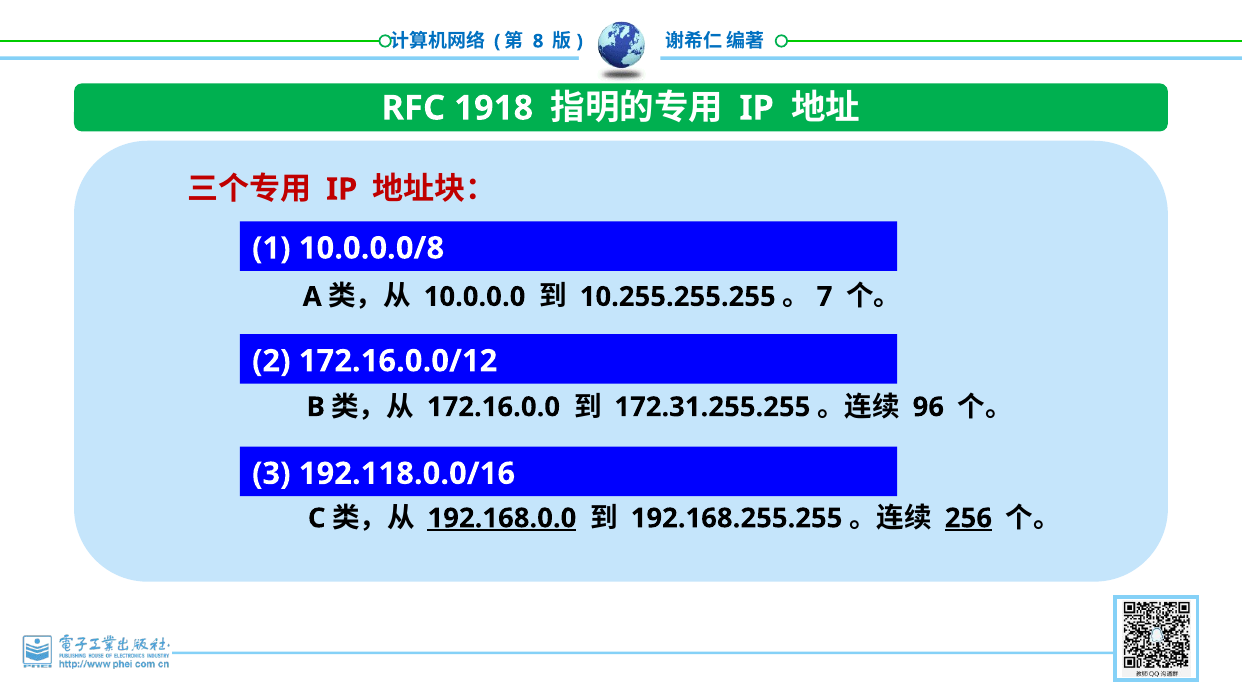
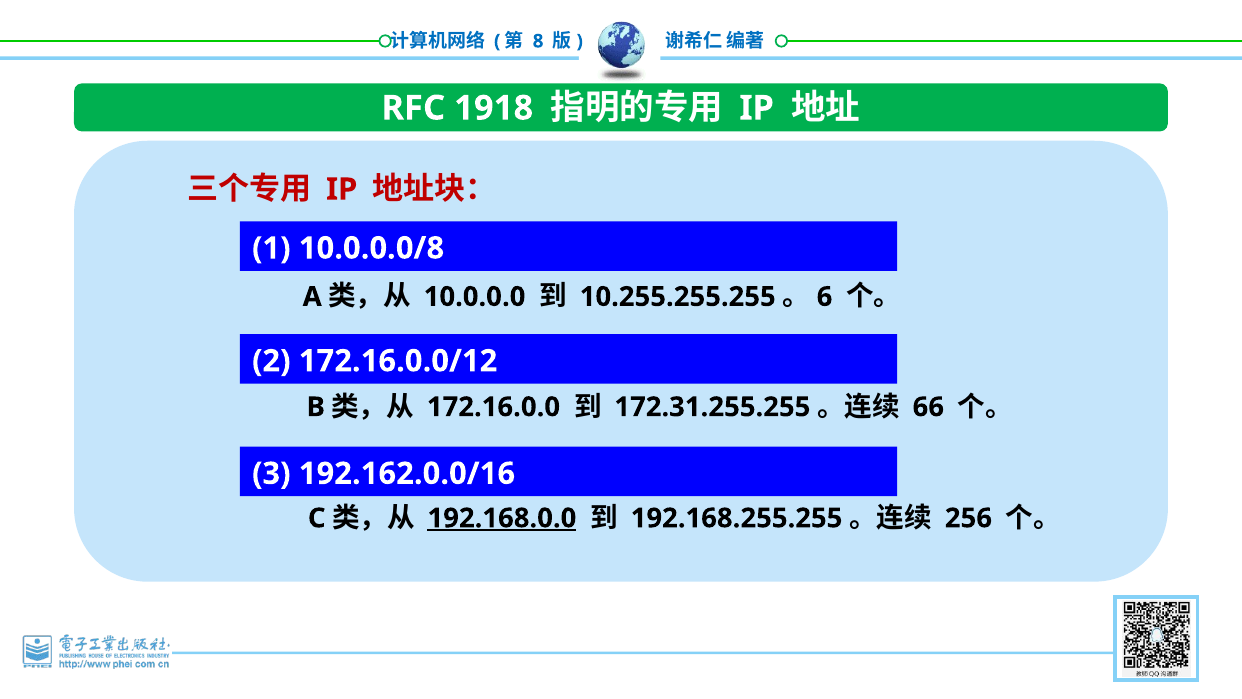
7: 7 -> 6 (825, 297)
96: 96 -> 66 (928, 407)
192.118.0.0/16: 192.118.0.0/16 -> 192.162.0.0/16 (407, 473)
256 underline: present -> none (968, 518)
